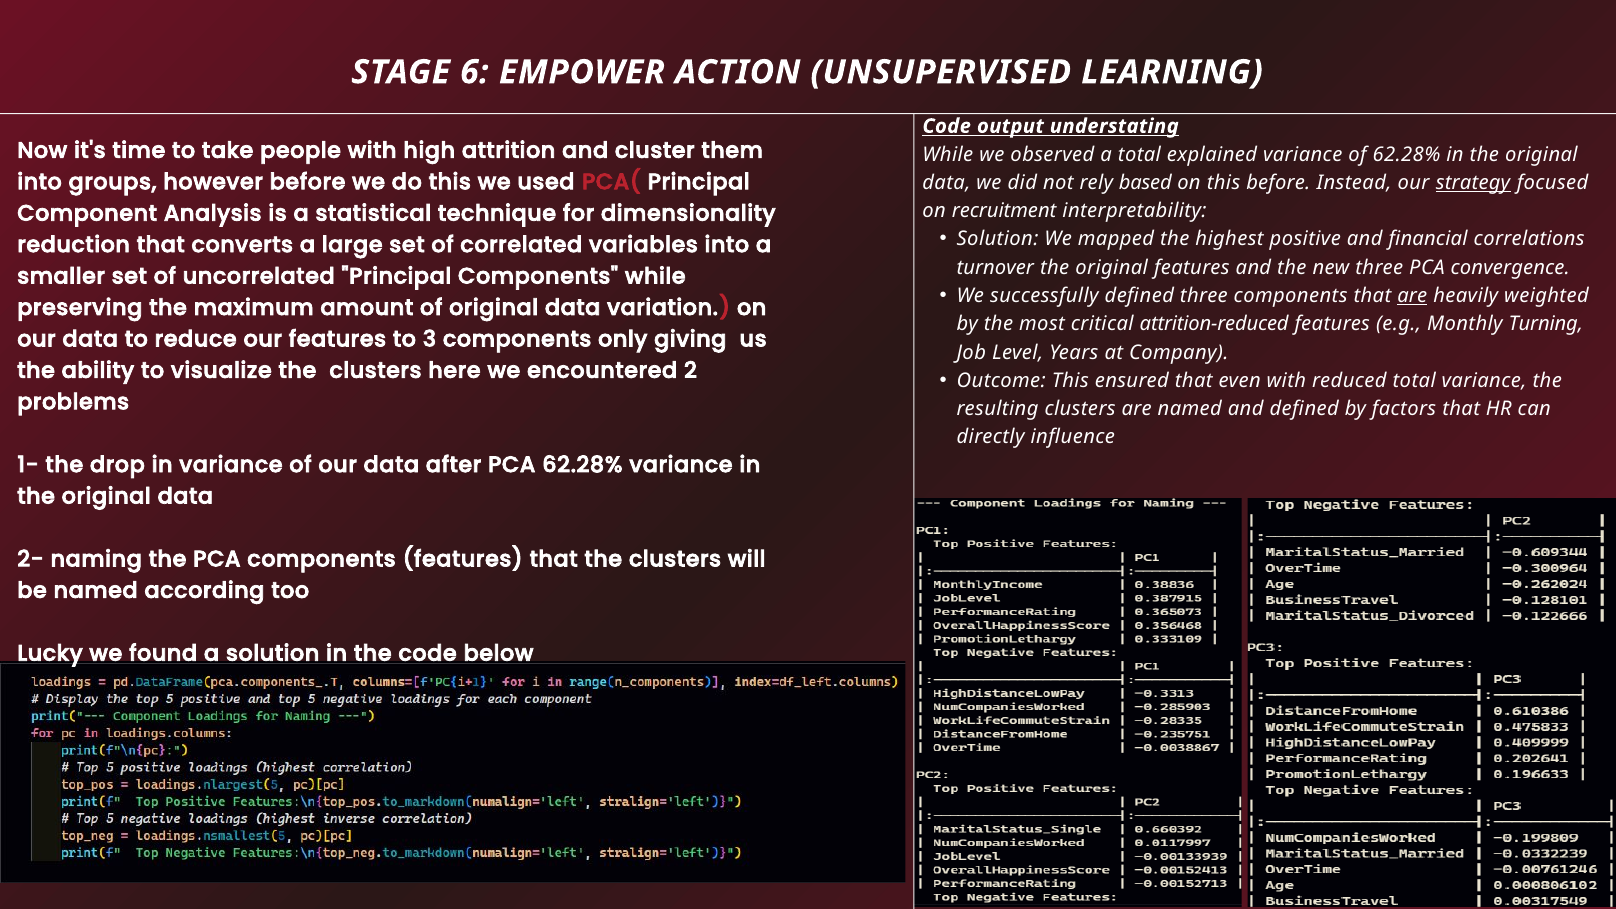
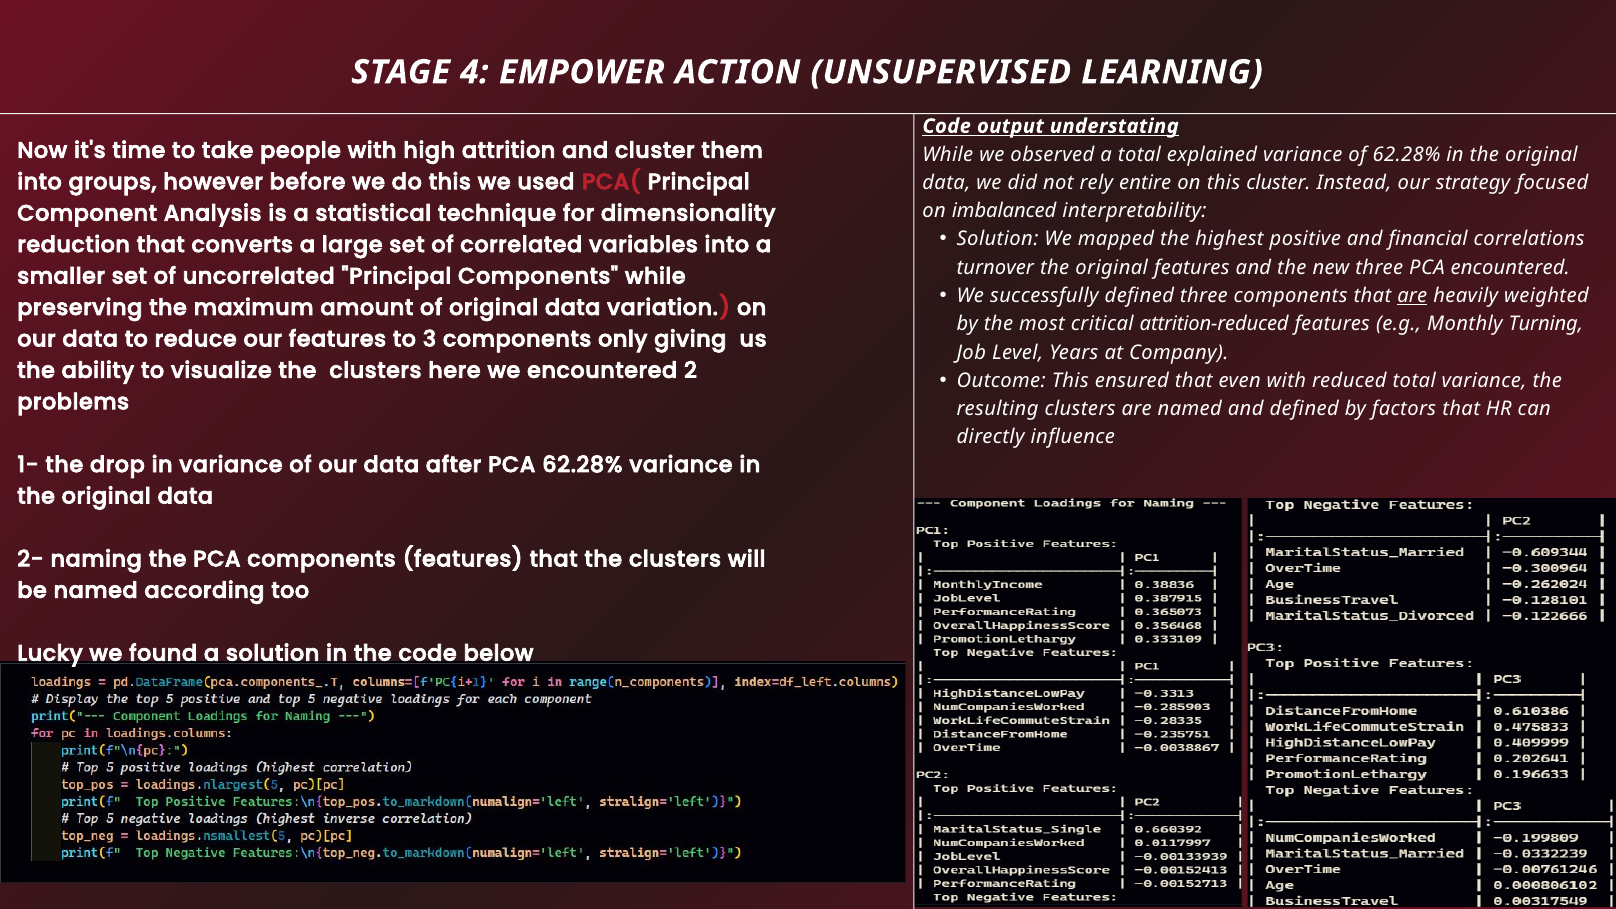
6: 6 -> 4 (474, 72)
based: based -> entire (1145, 183)
this before: before -> cluster (1278, 183)
strategy underline: present -> none (1473, 183)
recruitment: recruitment -> imbalanced (1004, 211)
PCA convergence: convergence -> encountered (1510, 268)
